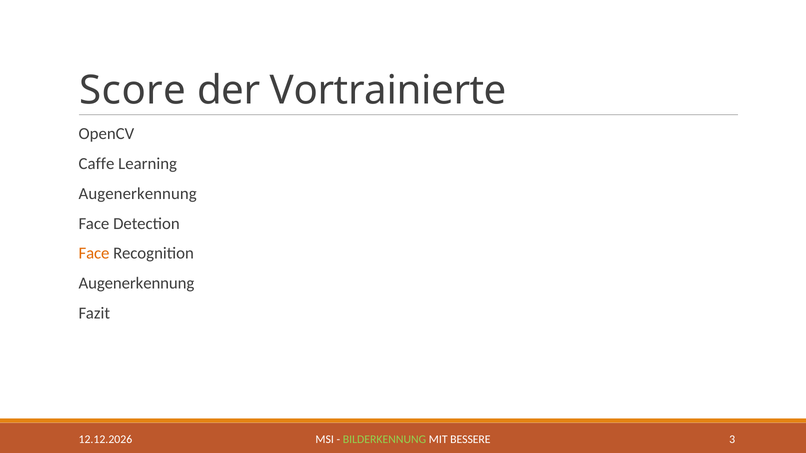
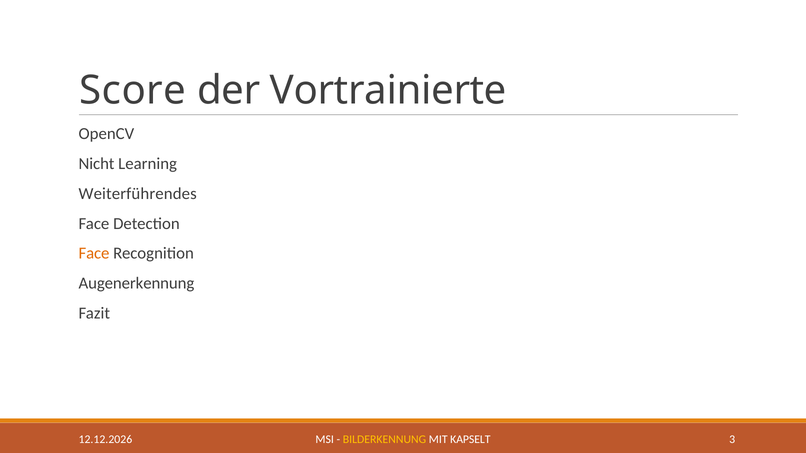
Caffe: Caffe -> Nicht (97, 164)
Augenerkennung: Augenerkennung -> Weiterführendes (138, 194)
BILDERKENNUNG colour: light green -> yellow (384, 440)
BESSERE: BESSERE -> KAPSELT (470, 440)
